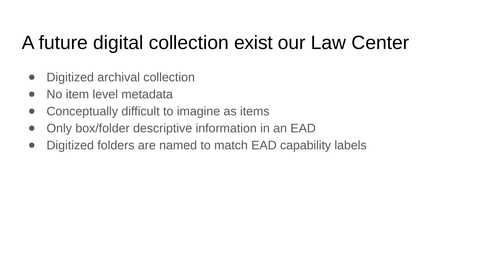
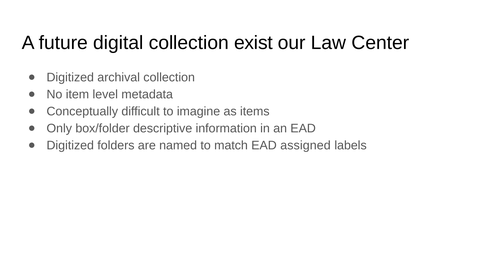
capability: capability -> assigned (305, 146)
